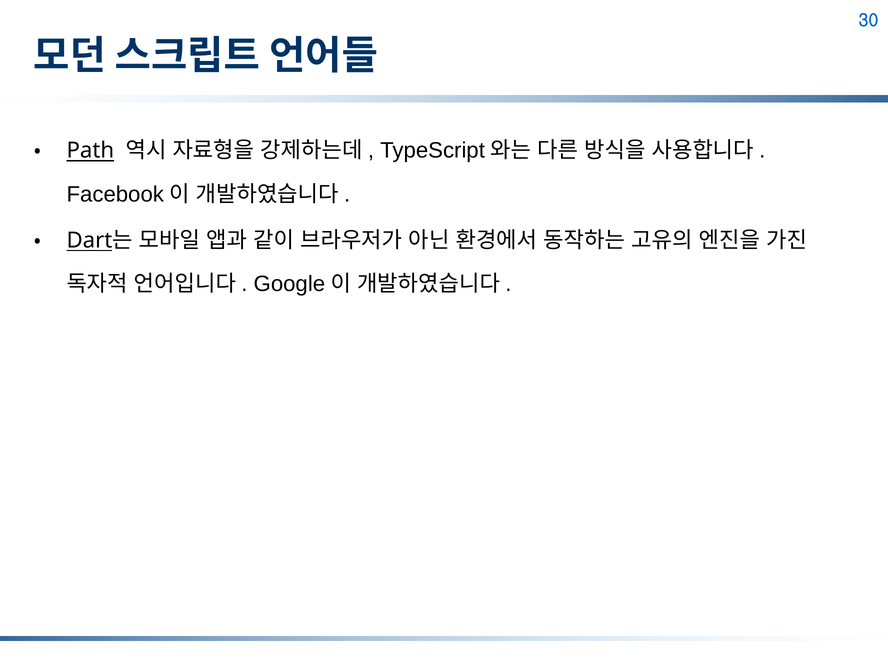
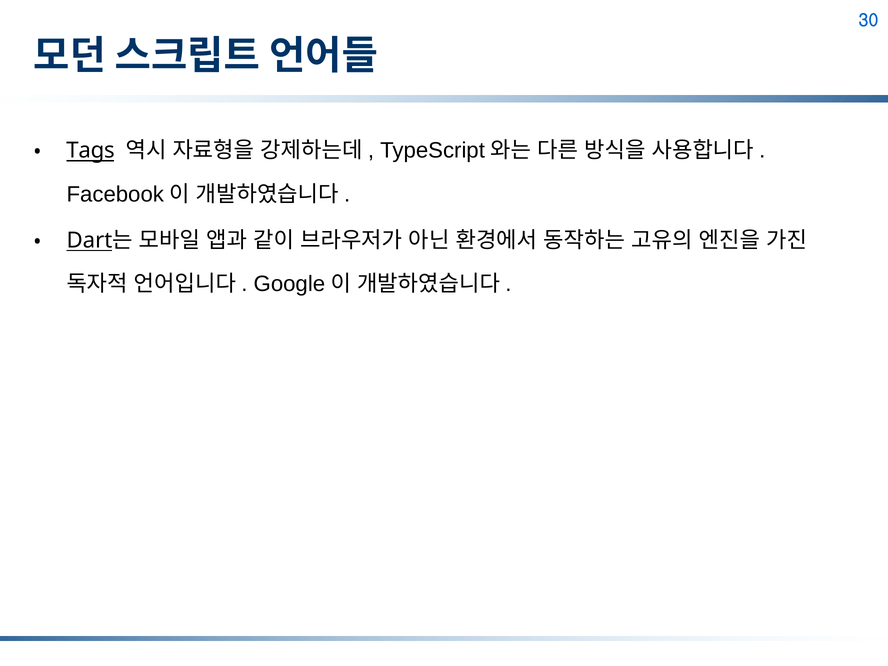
Path: Path -> Tags (90, 151)
